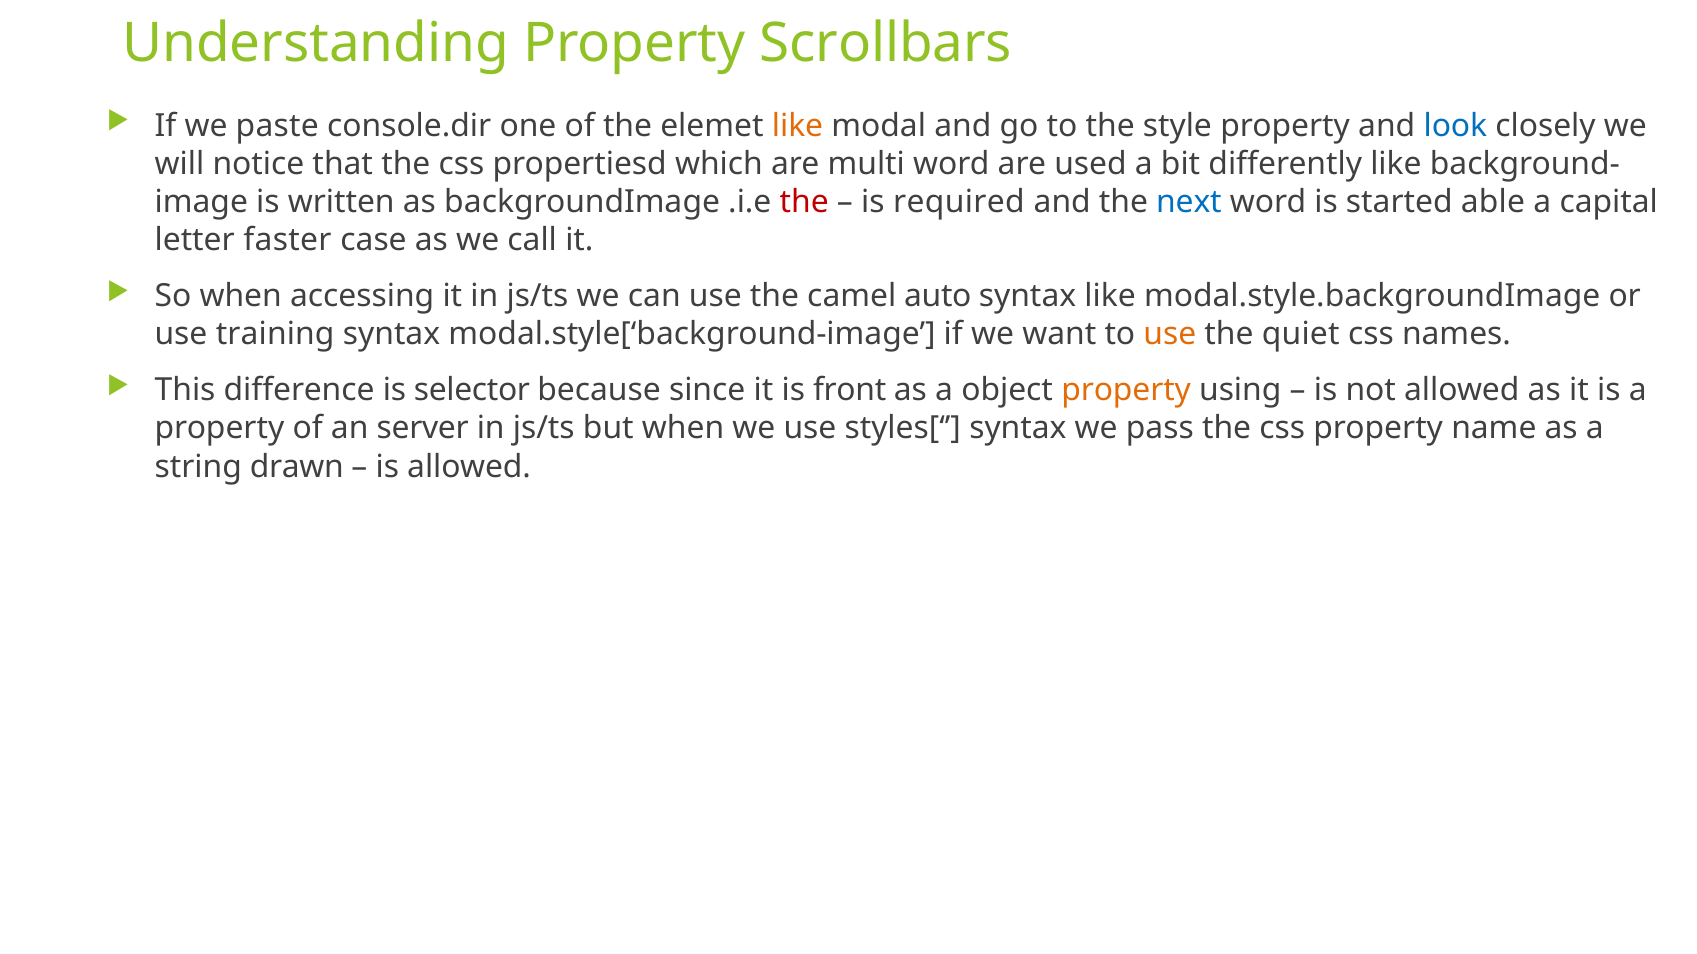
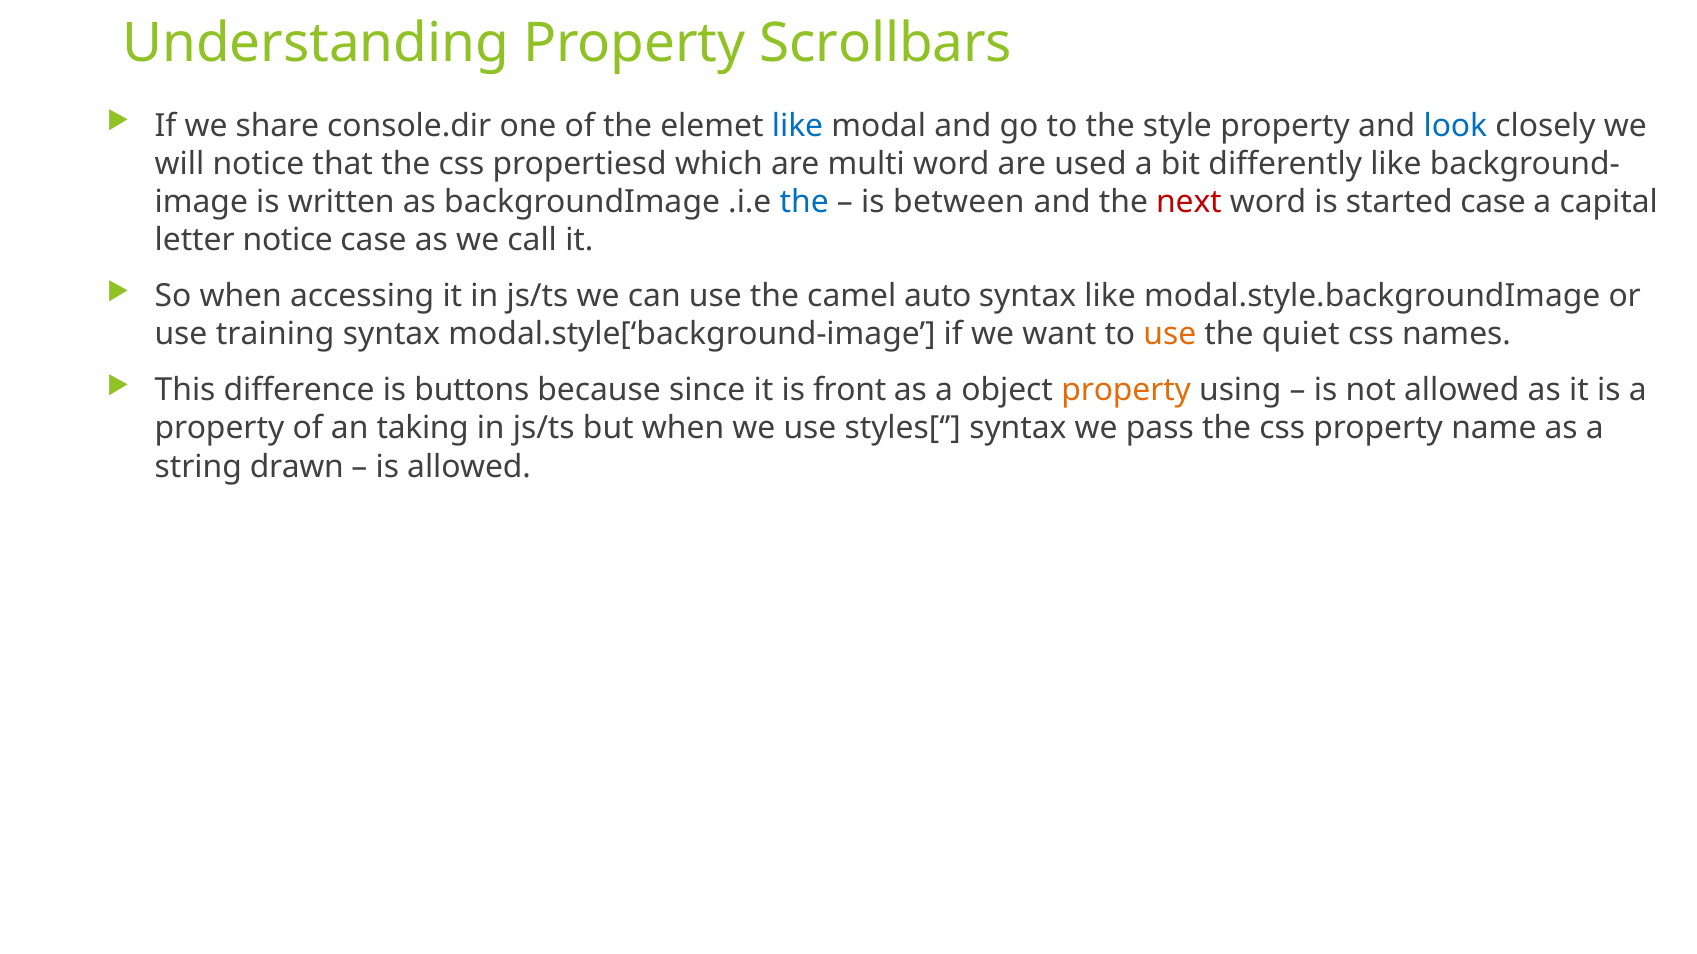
paste: paste -> share (277, 126)
like colour: orange -> blue (798, 126)
the colour: red -> blue (804, 202)
required: required -> between (959, 202)
next colour: blue -> red (1189, 202)
started able: able -> case (1493, 202)
letter faster: faster -> notice (288, 241)
selector: selector -> buttons (472, 391)
server: server -> taking (423, 429)
